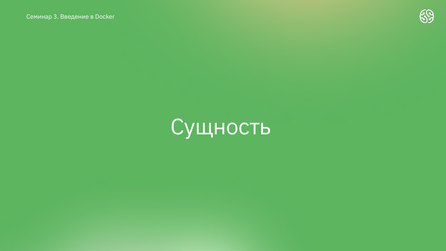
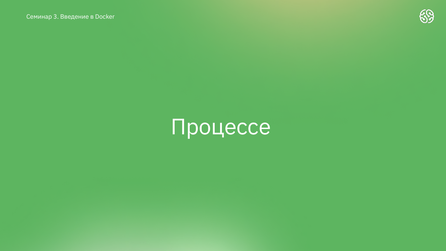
Сущность: Сущность -> Процессе (221, 127)
